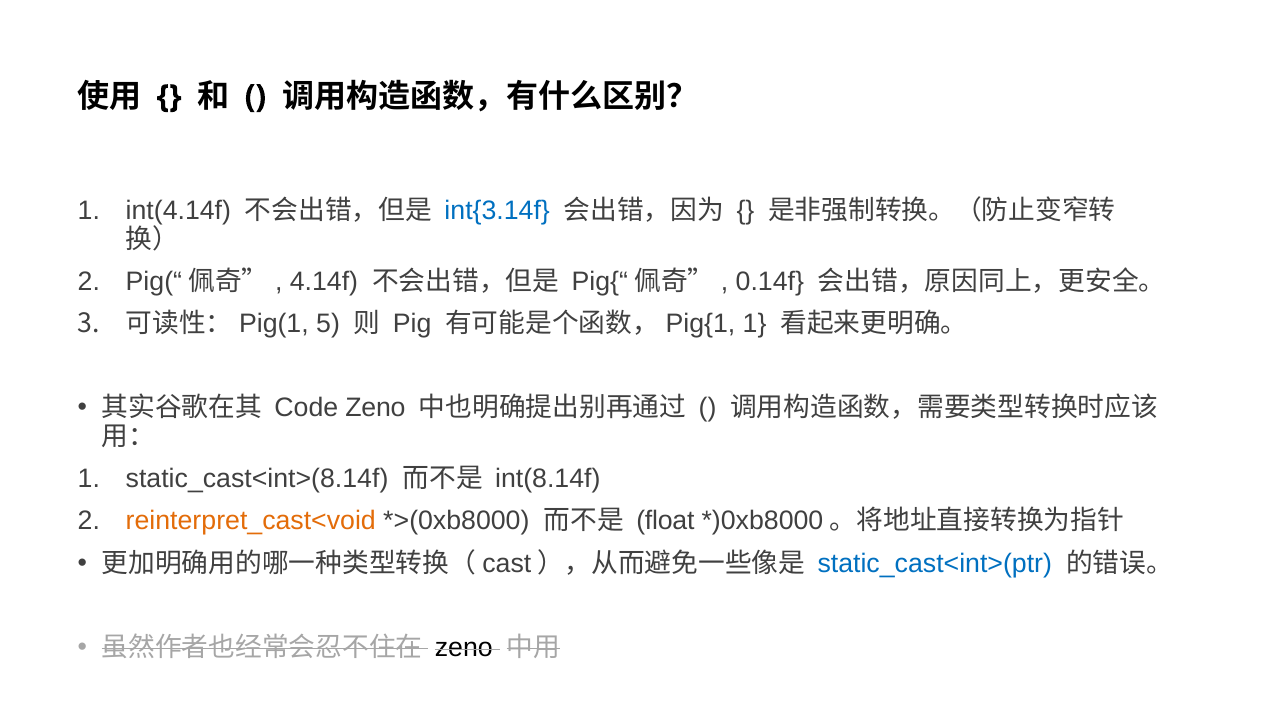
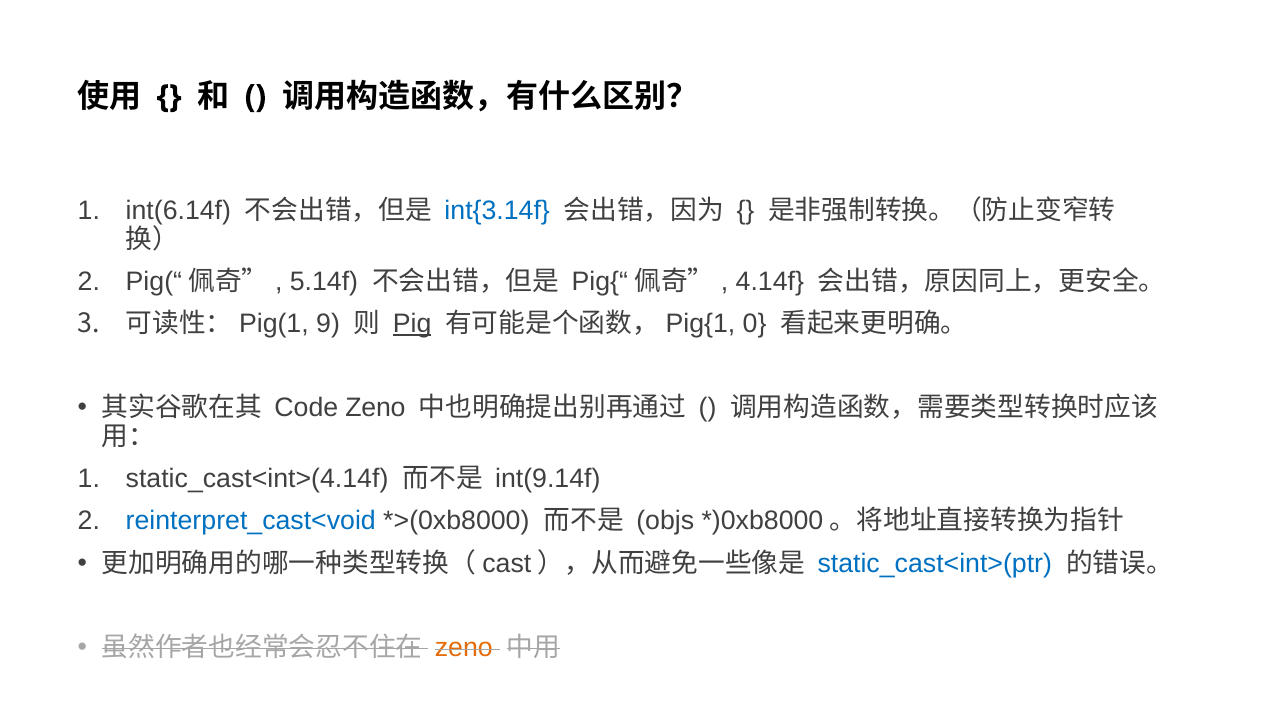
int(4.14f: int(4.14f -> int(6.14f (178, 211)
4.14f: 4.14f -> 5.14f (324, 282)
0.14f: 0.14f -> 4.14f (770, 282)
5: 5 -> 9 (328, 324)
Pig underline: none -> present (412, 324)
1: 1 -> 0 (755, 324)
static_cast<int>(8.14f: static_cast<int>(8.14f -> static_cast<int>(4.14f (257, 479)
int(8.14f: int(8.14f -> int(9.14f (548, 479)
reinterpret_cast<void colour: orange -> blue (251, 522)
float: float -> objs (665, 522)
zeno colour: black -> orange (464, 648)
